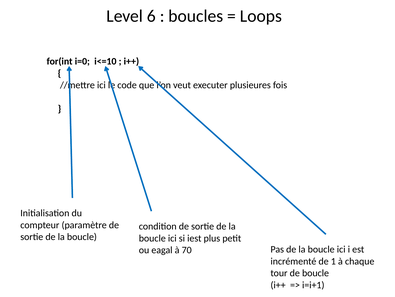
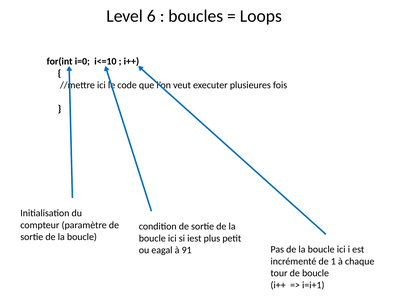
70: 70 -> 91 (187, 249)
